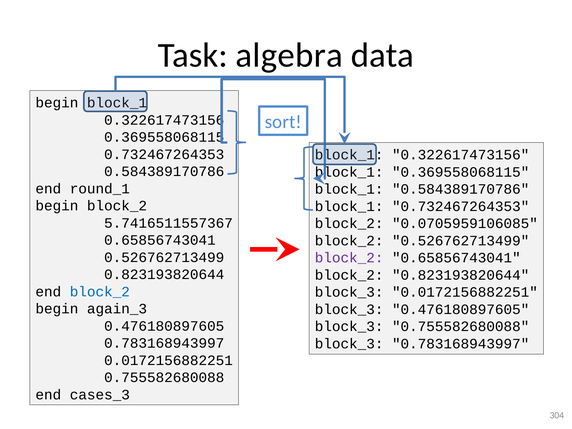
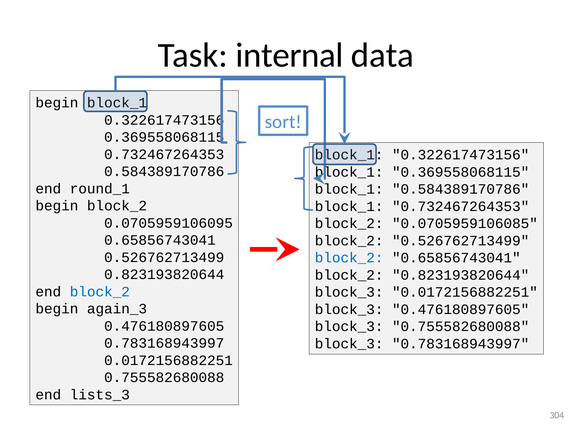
algebra: algebra -> internal (290, 55)
5.7416511557367: 5.7416511557367 -> 0.0705959106095 (168, 223)
block_2 colour: purple -> blue (349, 258)
cases_3: cases_3 -> lists_3 (100, 395)
